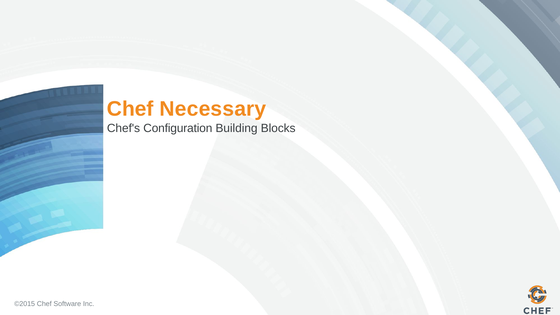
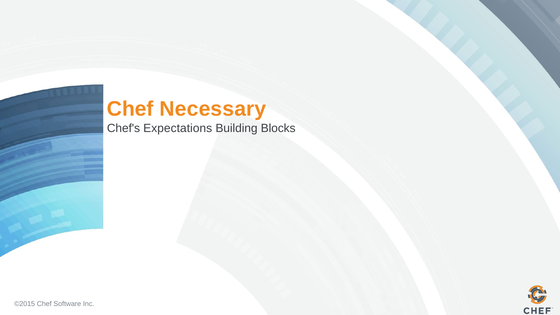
Configuration: Configuration -> Expectations (178, 128)
